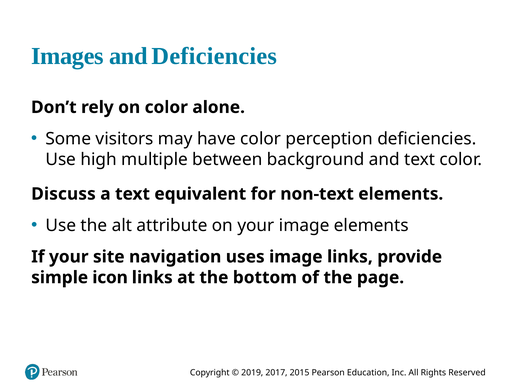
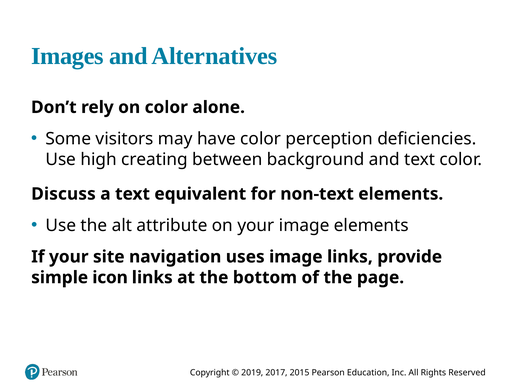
and Deficiencies: Deficiencies -> Alternatives (214, 56)
multiple: multiple -> creating (155, 159)
